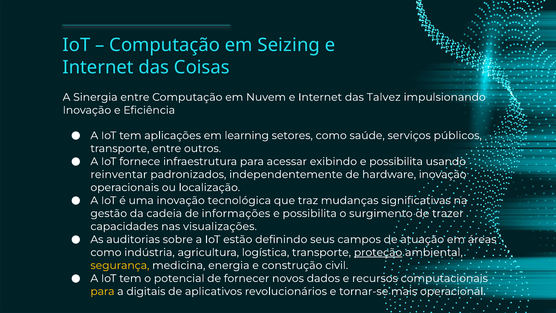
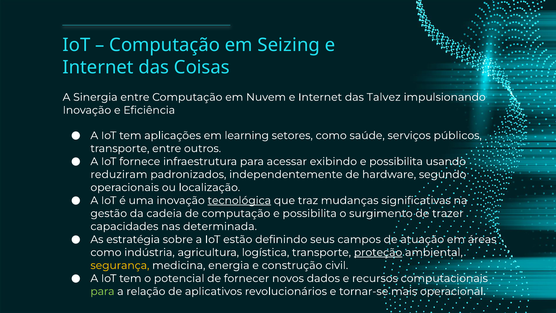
reinventar: reinventar -> reduziram (119, 174)
hardware inovação: inovação -> segundo (443, 174)
tecnológica underline: none -> present (239, 200)
de informações: informações -> computação (236, 213)
visualizações: visualizações -> determinada (220, 226)
auditorias: auditorias -> estratégia (133, 239)
para colour: yellow -> light green (102, 291)
digitais: digitais -> relação (146, 291)
